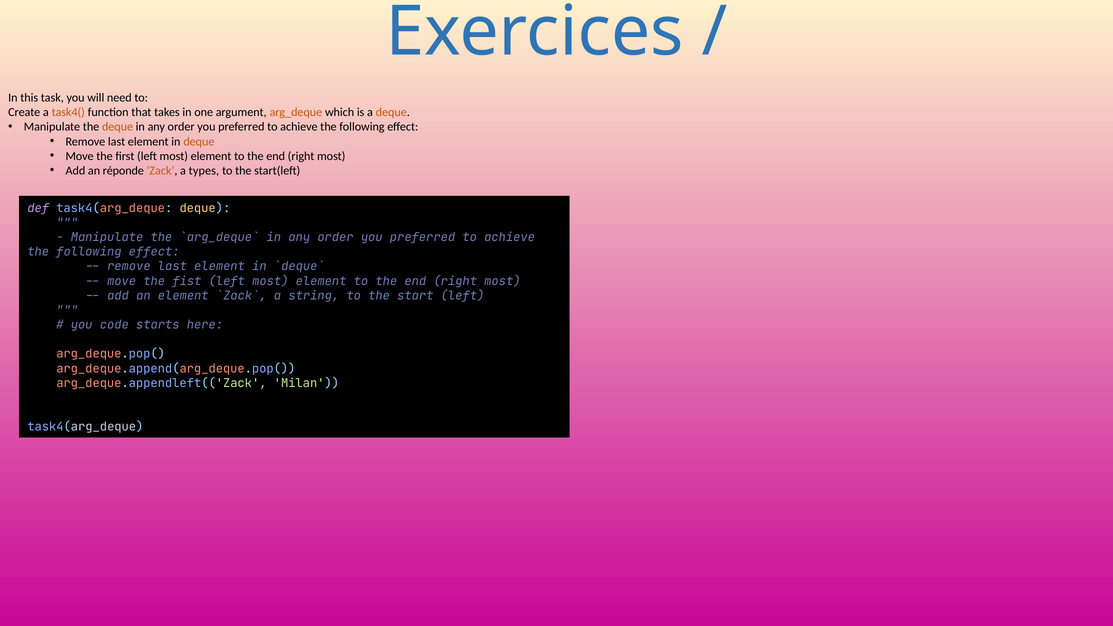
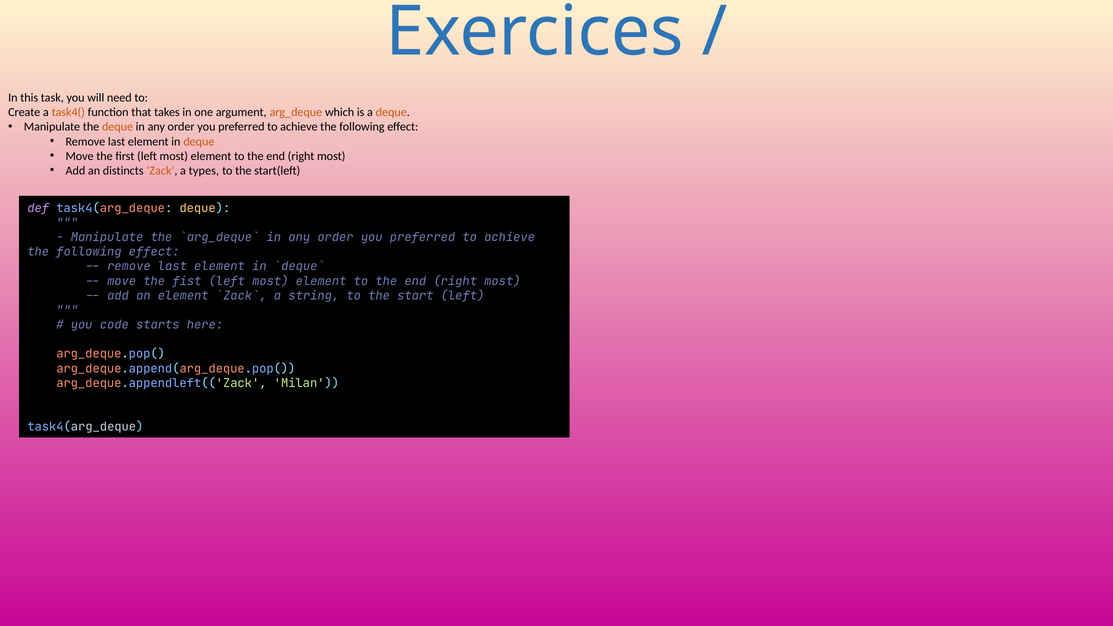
réponde: réponde -> distincts (123, 171)
